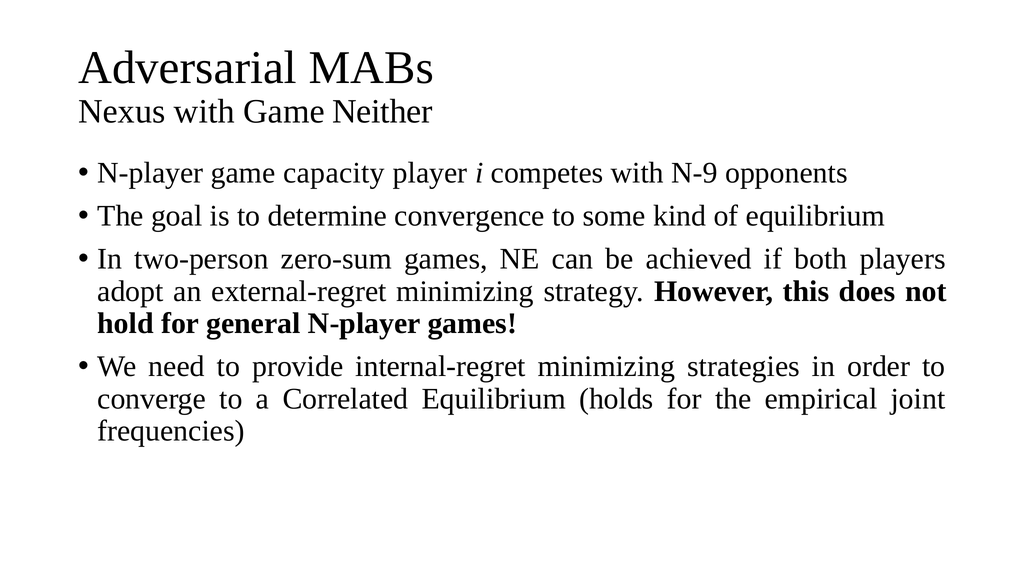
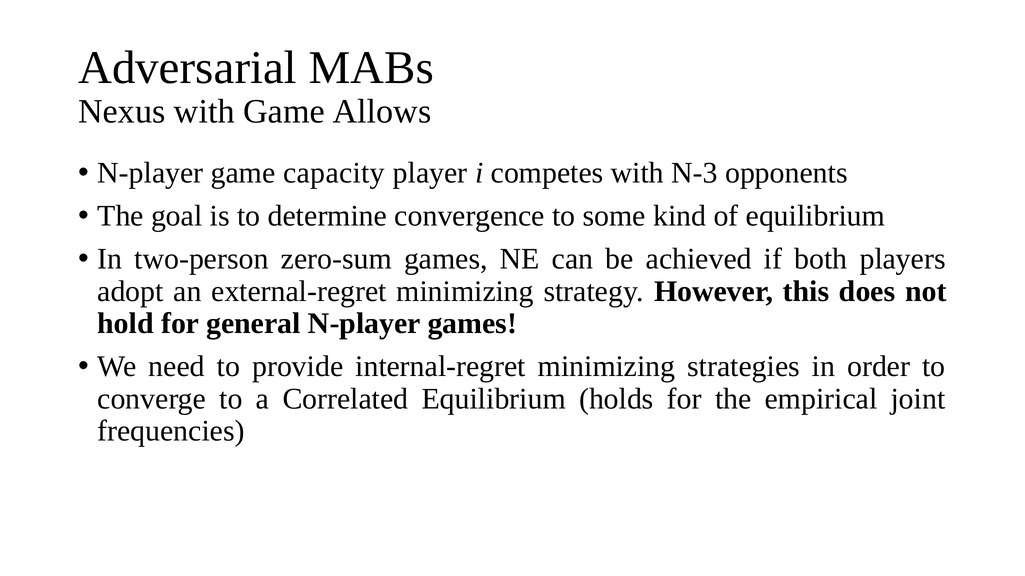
Neither: Neither -> Allows (382, 112)
N-9: N-9 -> N-3 (695, 173)
